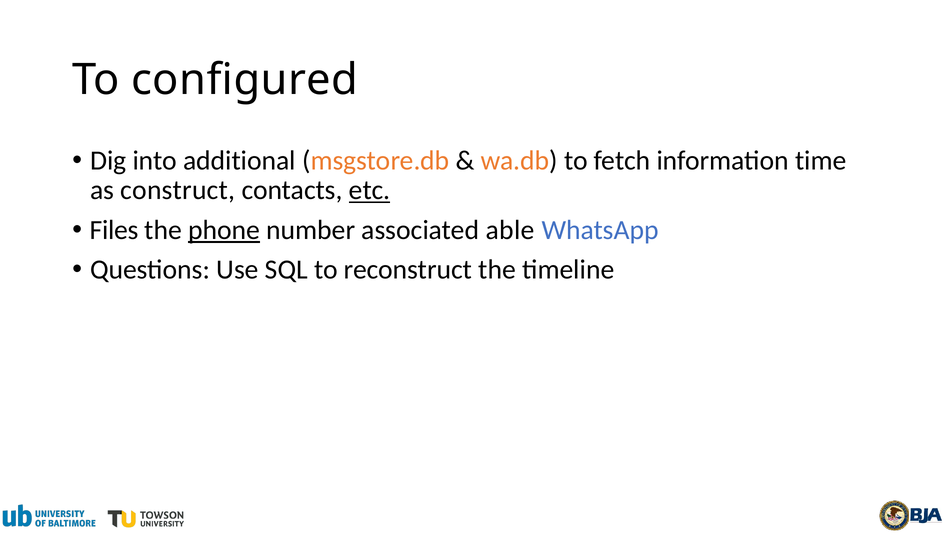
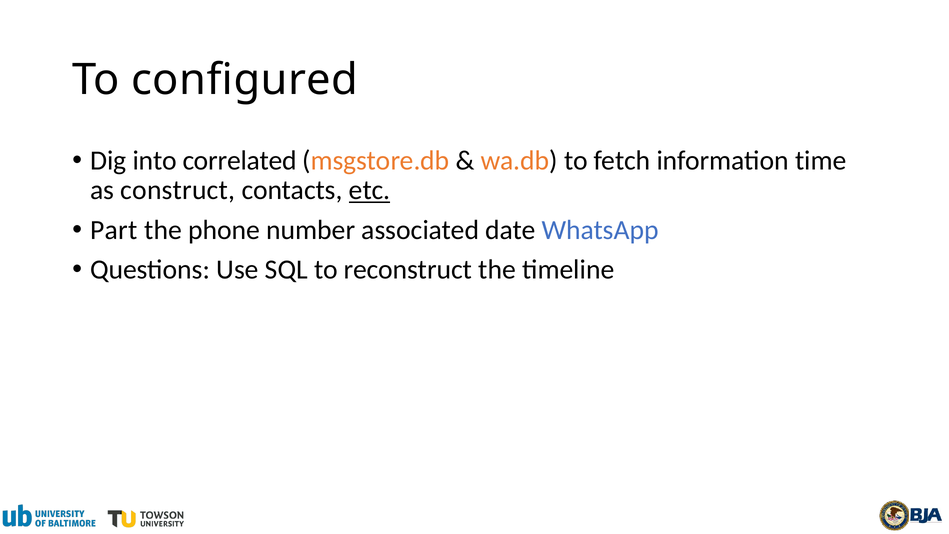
additional: additional -> correlated (240, 160)
Files: Files -> Part (114, 230)
phone underline: present -> none (224, 230)
able: able -> date (510, 230)
